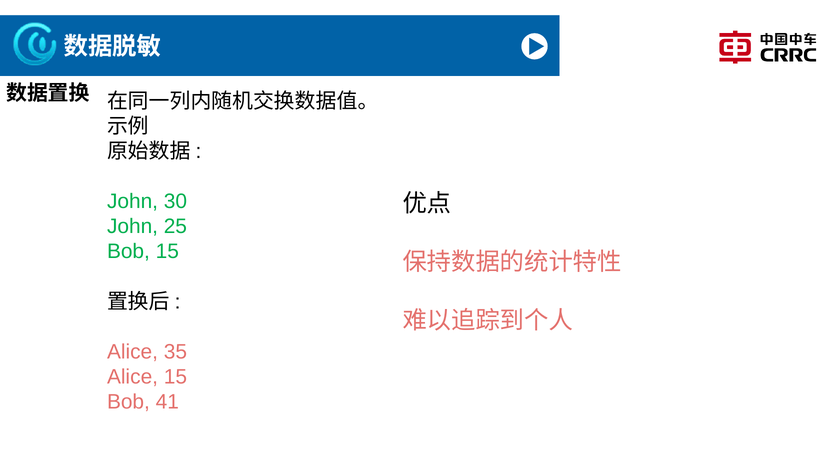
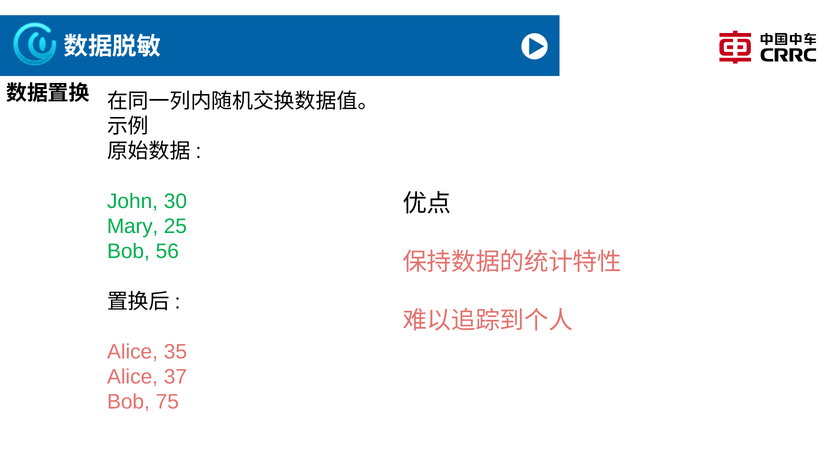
John: John -> Mary (133, 226)
Bob 15: 15 -> 56 (167, 251)
Alice 15: 15 -> 37 (175, 377)
41: 41 -> 75 (167, 402)
